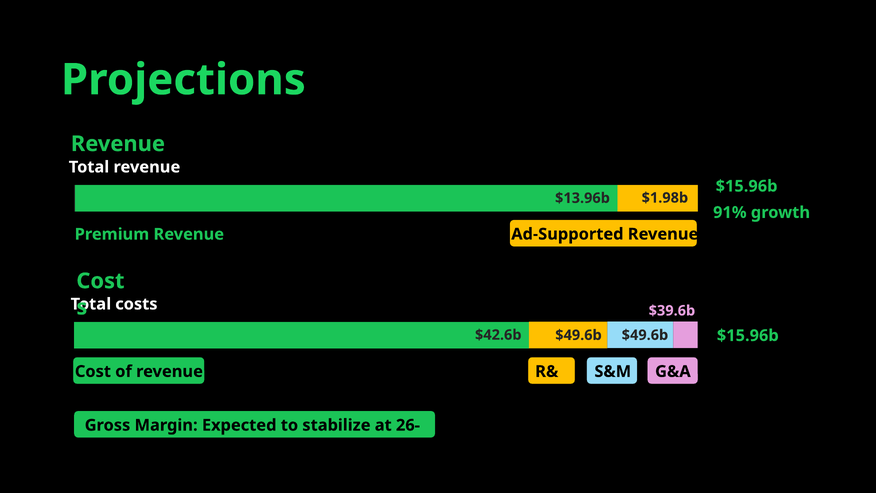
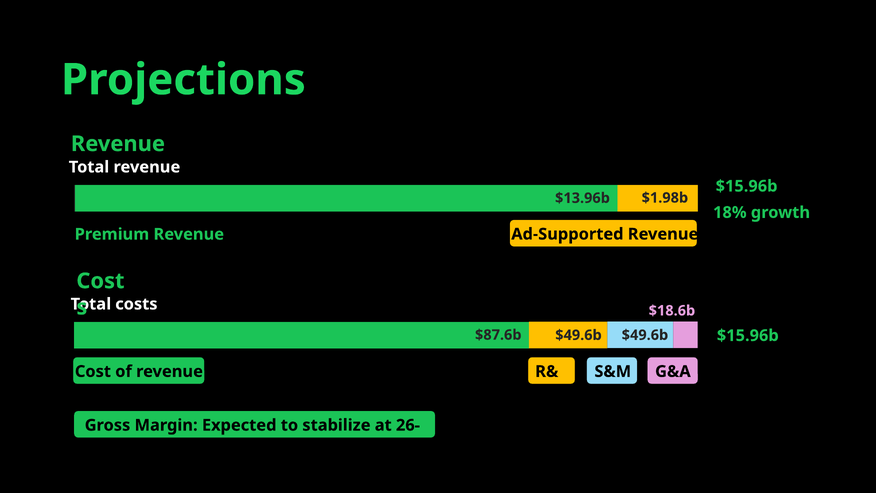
91%: 91% -> 18% (730, 212)
$39.6b: $39.6b -> $18.6b (672, 311)
$42.6b: $42.6b -> $87.6b (498, 335)
